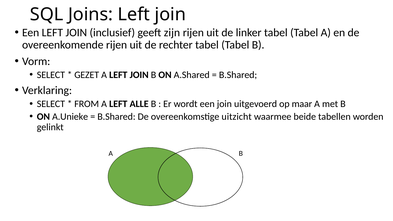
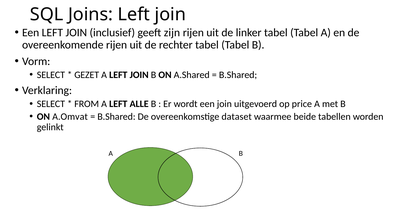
maar: maar -> price (302, 104)
A.Unieke: A.Unieke -> A.Omvat (70, 117)
uitzicht: uitzicht -> dataset (237, 117)
